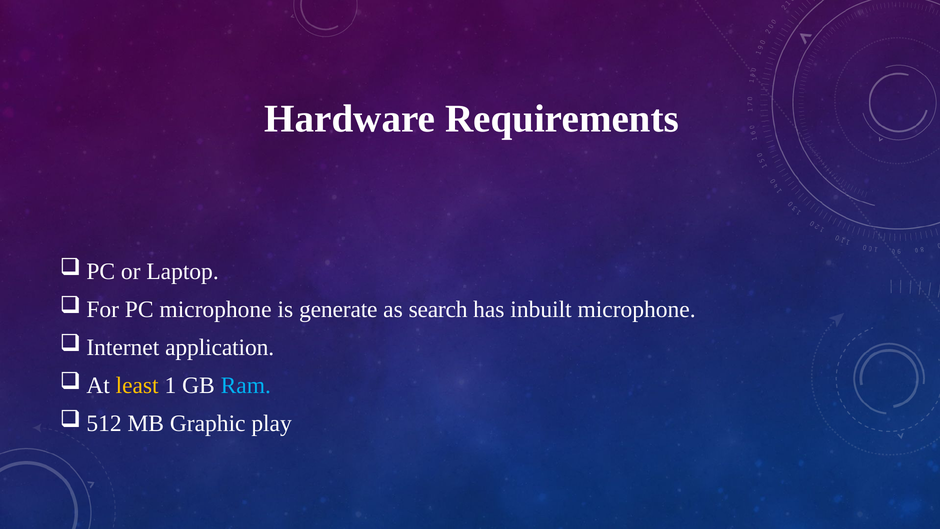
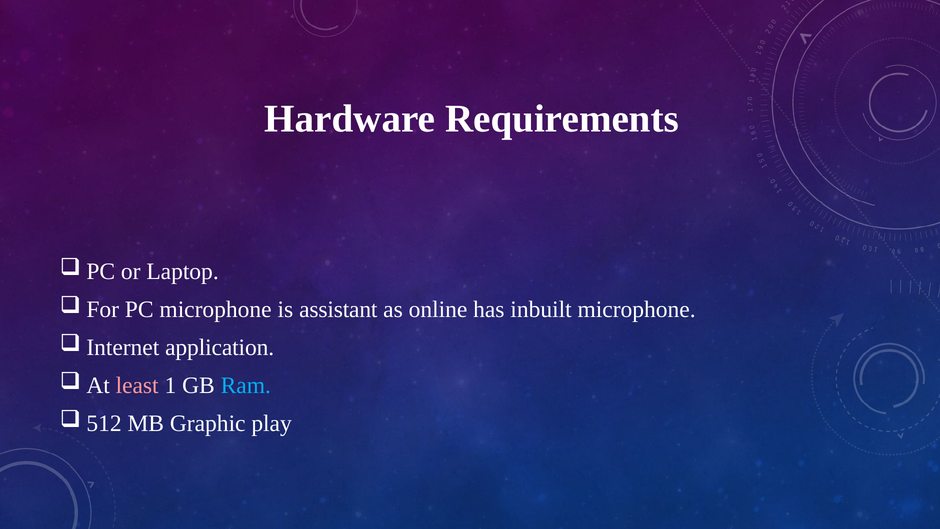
generate: generate -> assistant (338, 309)
search: search -> online (438, 309)
least colour: yellow -> pink (137, 385)
